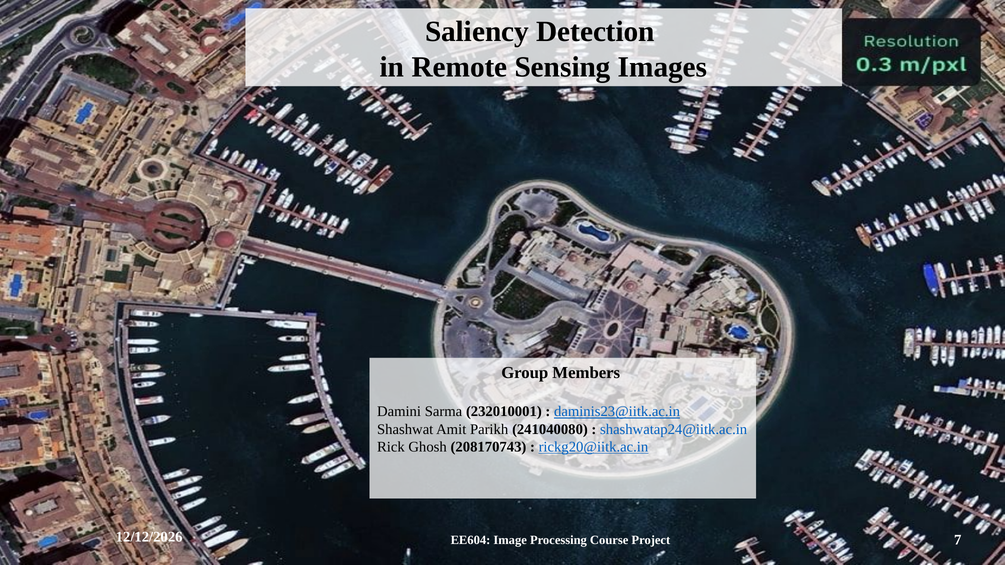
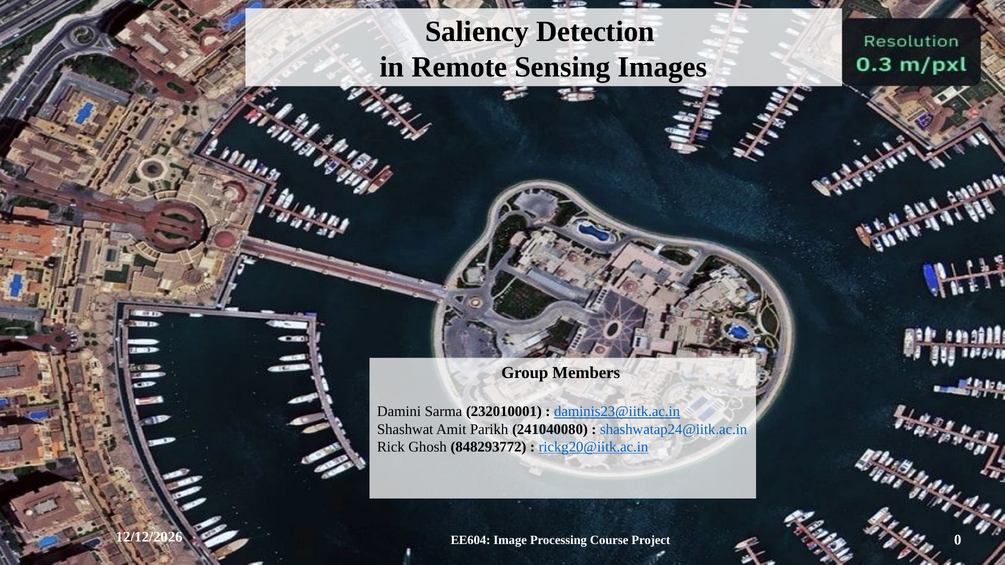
208170743: 208170743 -> 848293772 (488, 447)
7: 7 -> 0 (958, 540)
